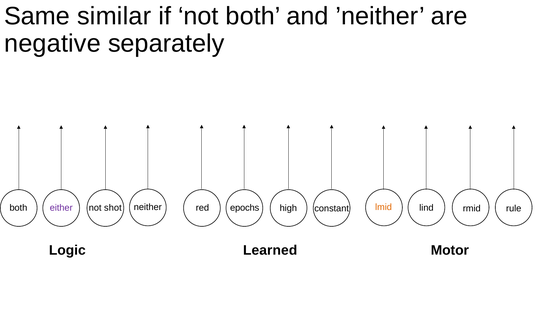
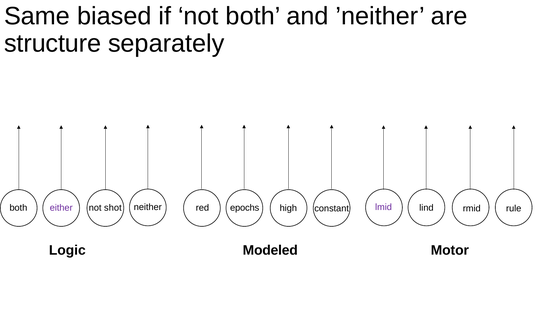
similar: similar -> biased (114, 16)
negative: negative -> structure (53, 43)
lmid colour: orange -> purple (384, 207)
Learned: Learned -> Modeled (270, 250)
